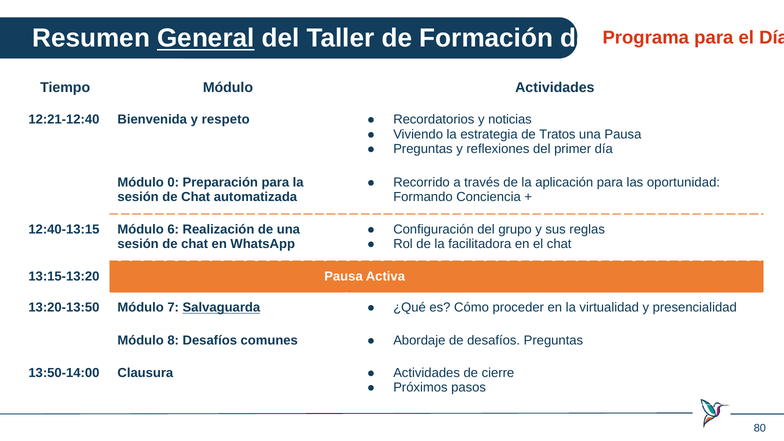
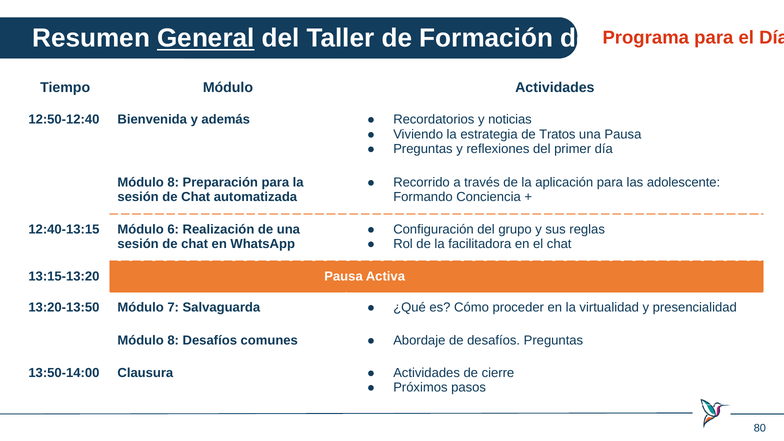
12:21-12:40: 12:21-12:40 -> 12:50-12:40 (64, 120)
respeto: respeto -> además (226, 120)
oportunidad: oportunidad -> adolescente (684, 182)
0: 0 -> 8 (173, 182)
Salvaguarda underline: present -> none (221, 308)
